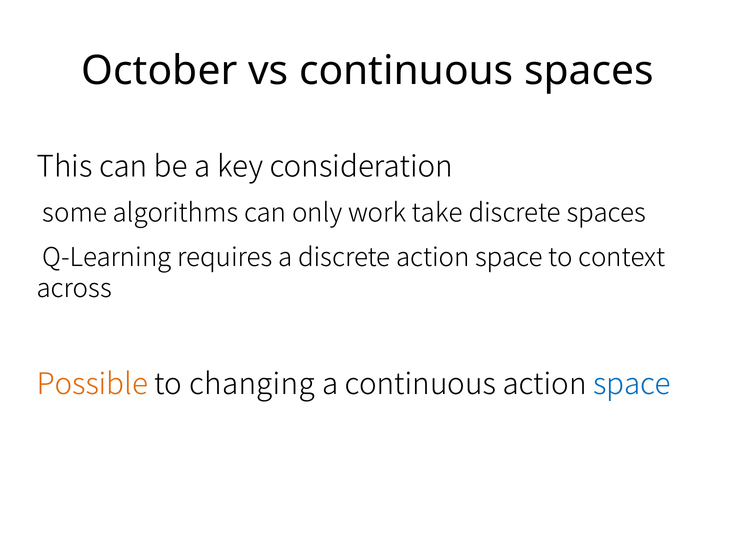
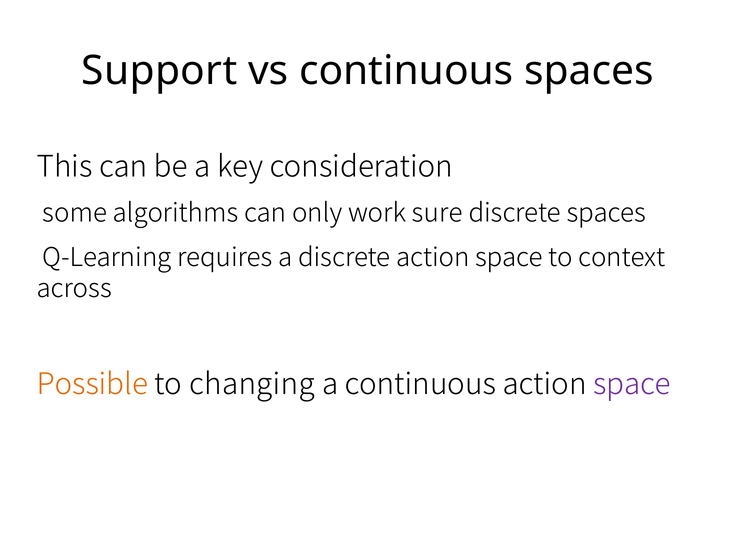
October: October -> Support (159, 71)
take: take -> sure (437, 213)
space colour: blue -> purple (632, 384)
